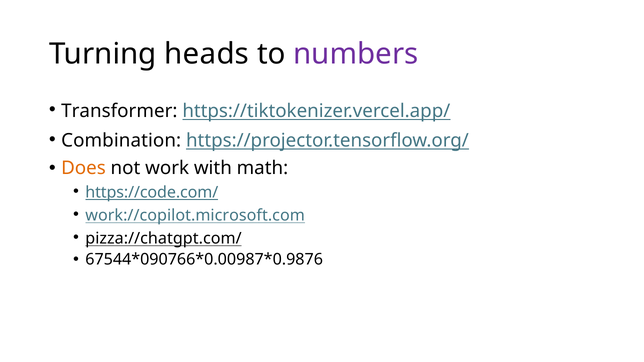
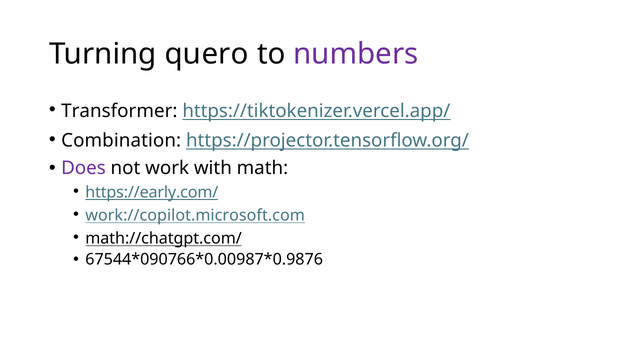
heads: heads -> quero (207, 54)
Does colour: orange -> purple (83, 168)
https://code.com/: https://code.com/ -> https://early.com/ (152, 192)
pizza://chatgpt.com/: pizza://chatgpt.com/ -> math://chatgpt.com/ (164, 239)
